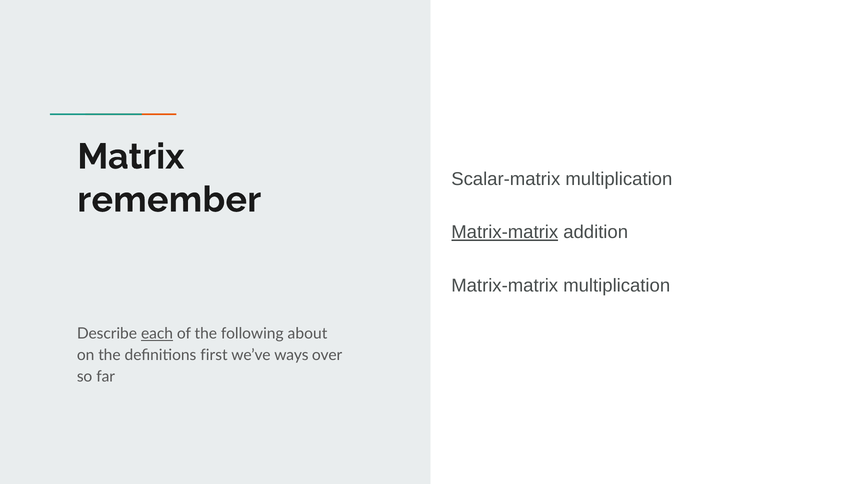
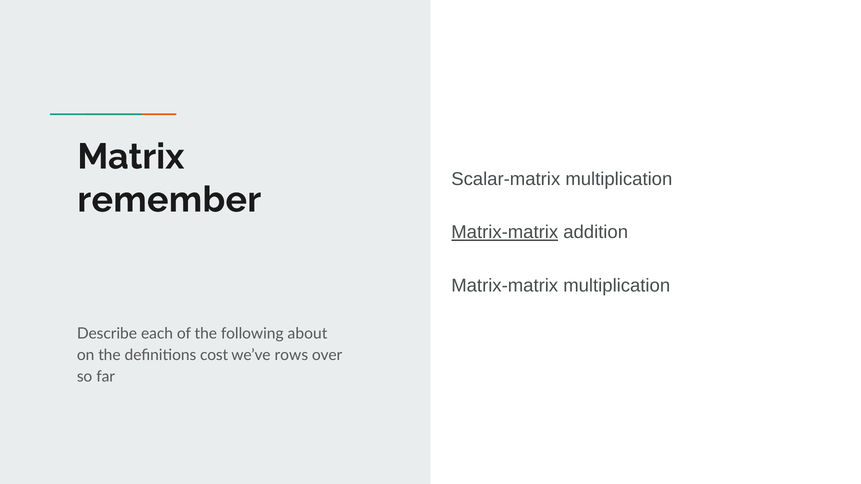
each underline: present -> none (157, 334)
first: first -> cost (214, 355)
ways: ways -> rows (291, 355)
